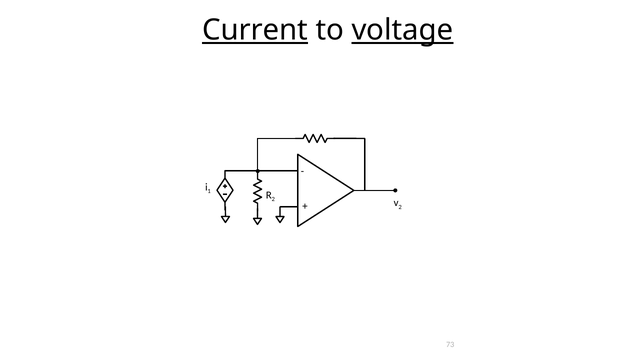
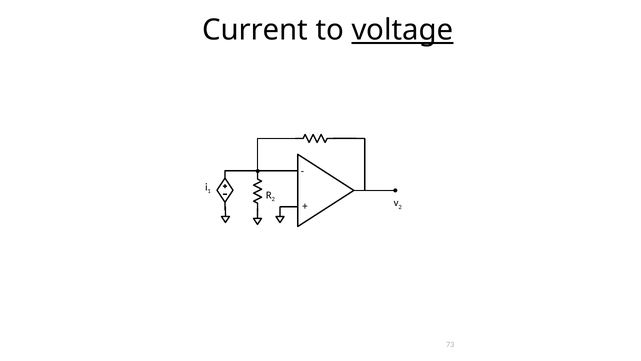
Current underline: present -> none (255, 30)
